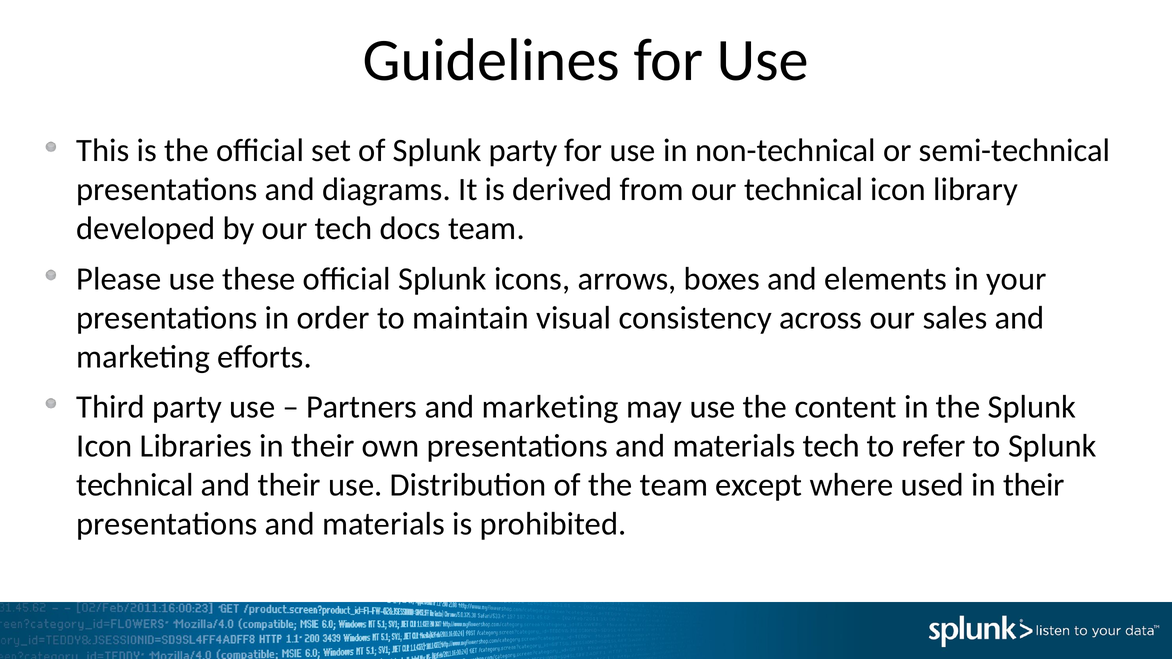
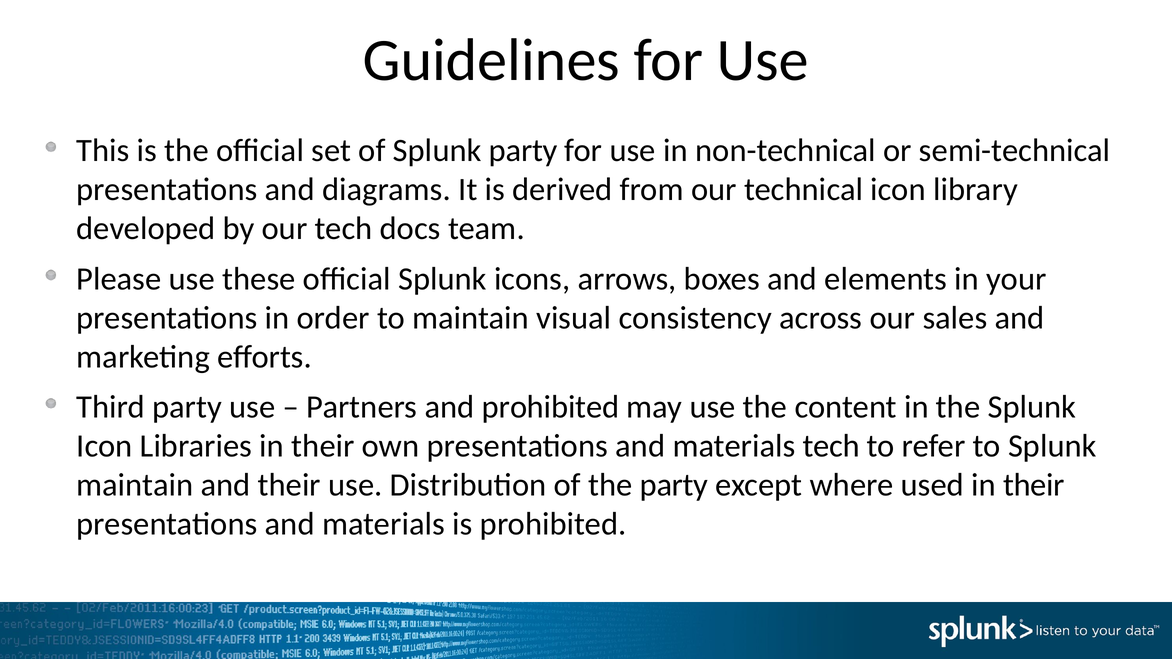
Partners and marketing: marketing -> prohibited (551, 407)
technical: technical -> maintain (135, 485)
the team: team -> party (674, 485)
